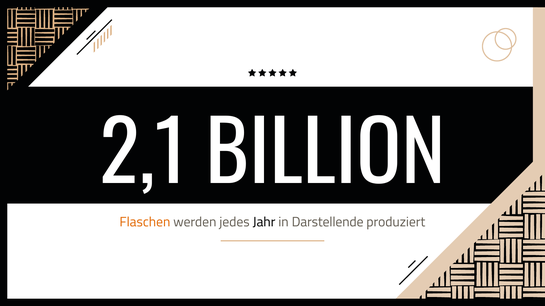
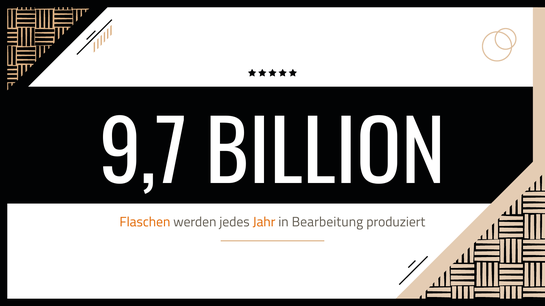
2,1: 2,1 -> 9,7 (143, 156)
Jahr colour: black -> orange (264, 223)
Darstellende: Darstellende -> Bearbeitung (327, 223)
